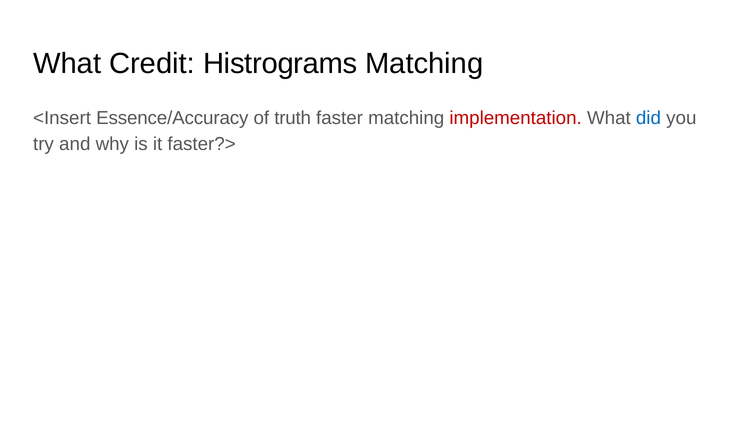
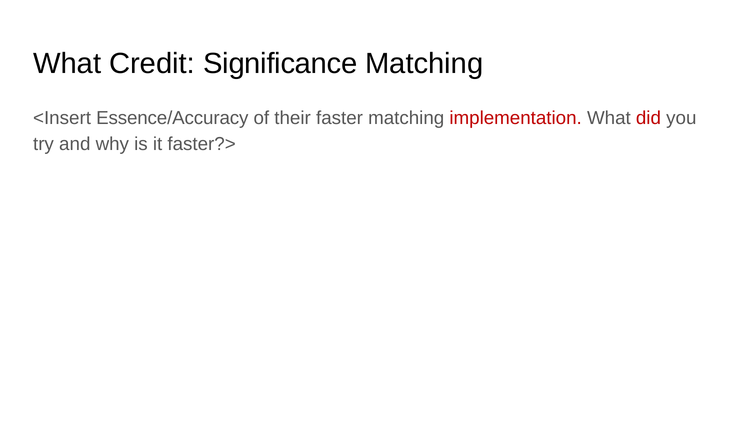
Histrograms: Histrograms -> Significance (280, 64)
truth: truth -> their (293, 118)
did colour: blue -> red (648, 118)
